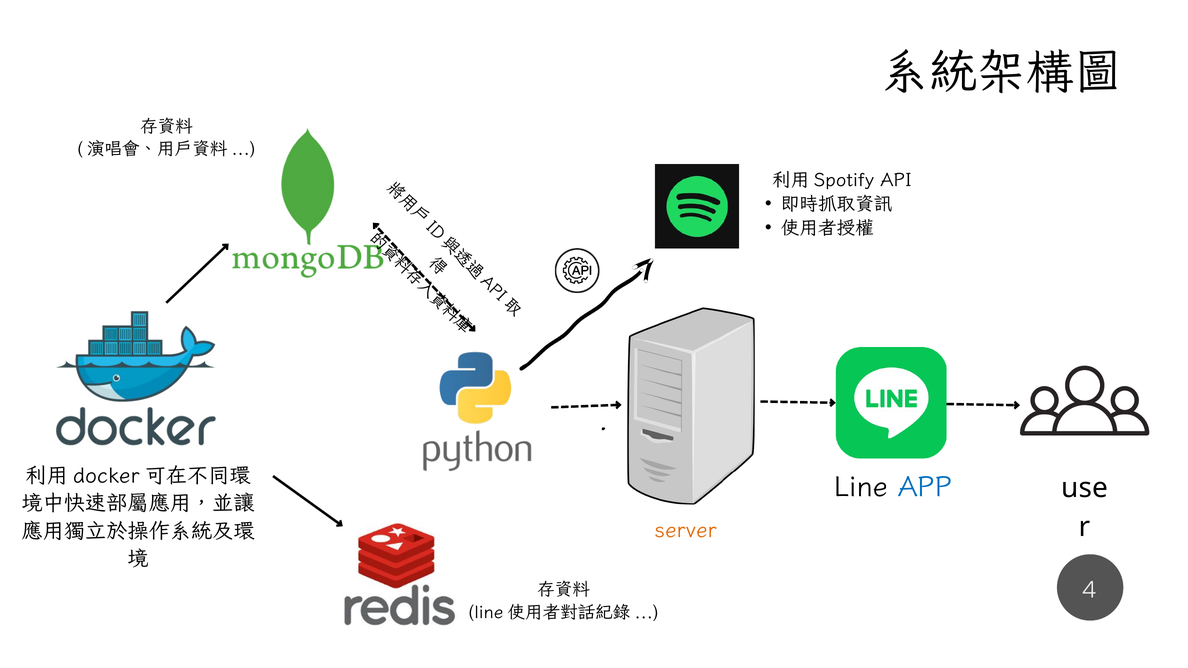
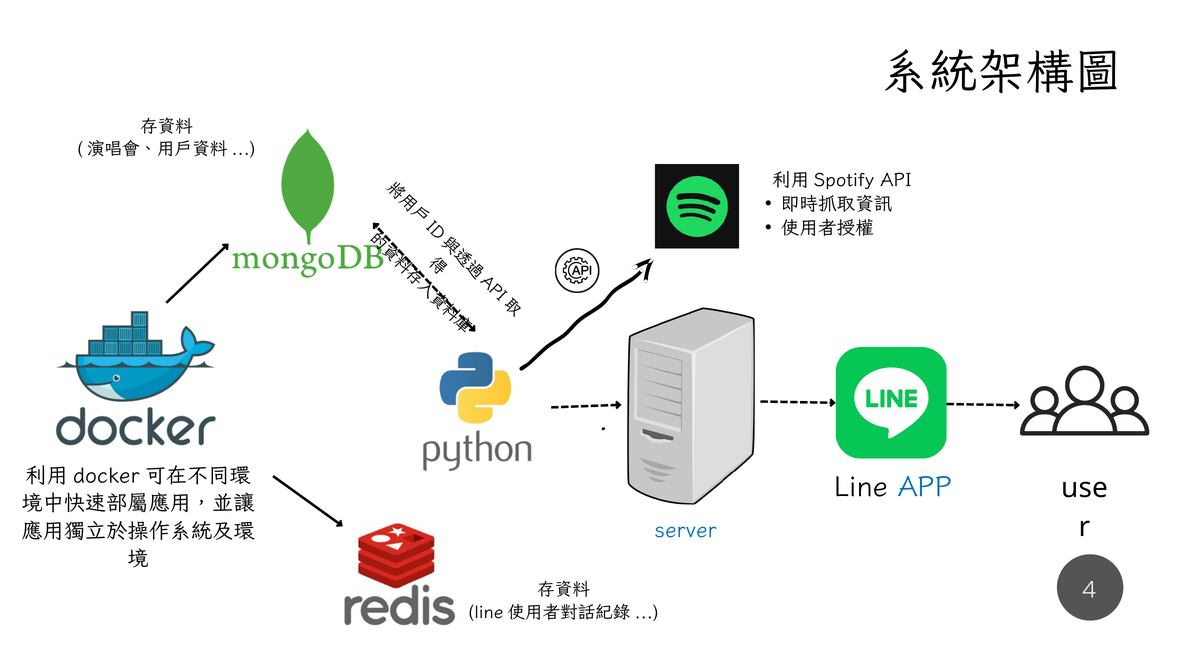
server colour: orange -> blue (685, 531)
